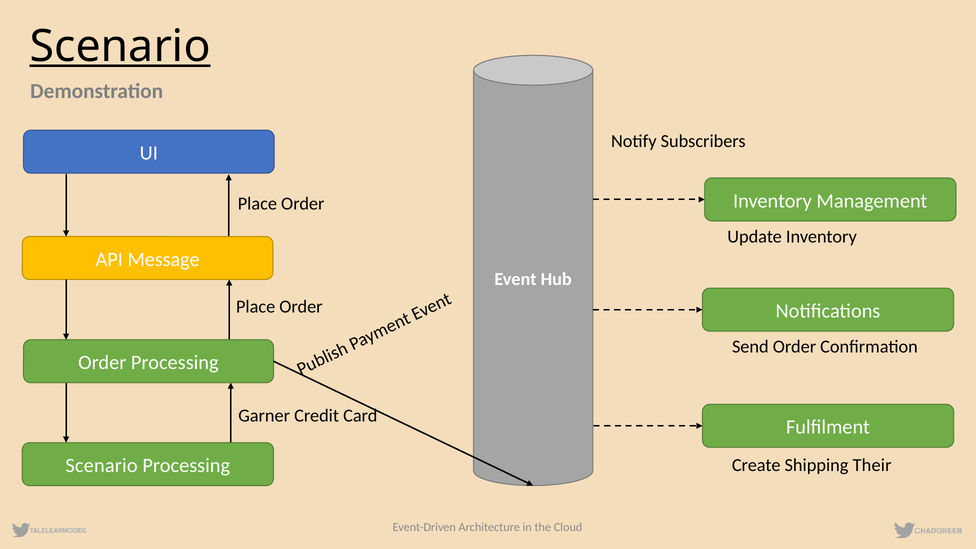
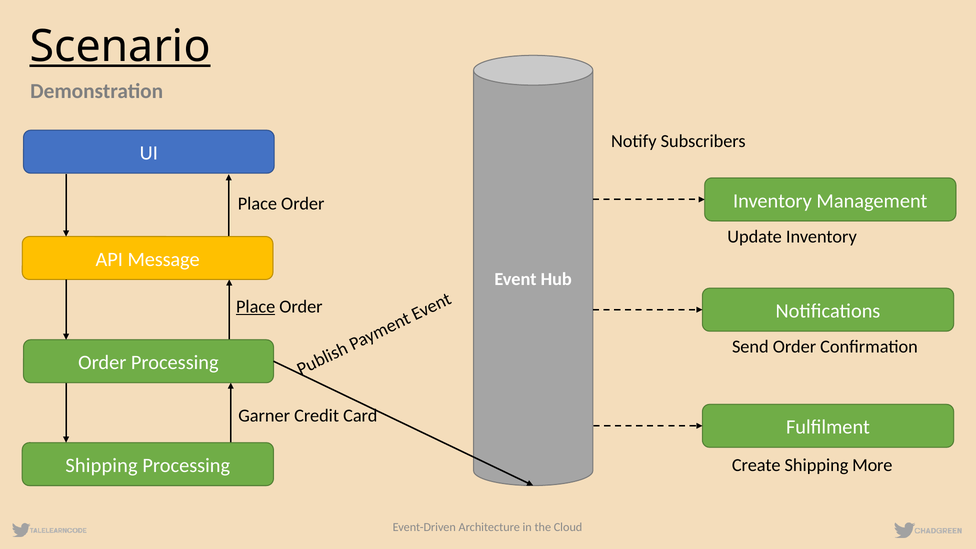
Place underline: none -> present (256, 307)
Scenario: Scenario -> Shipping (102, 466)
Their: Their -> More (872, 465)
